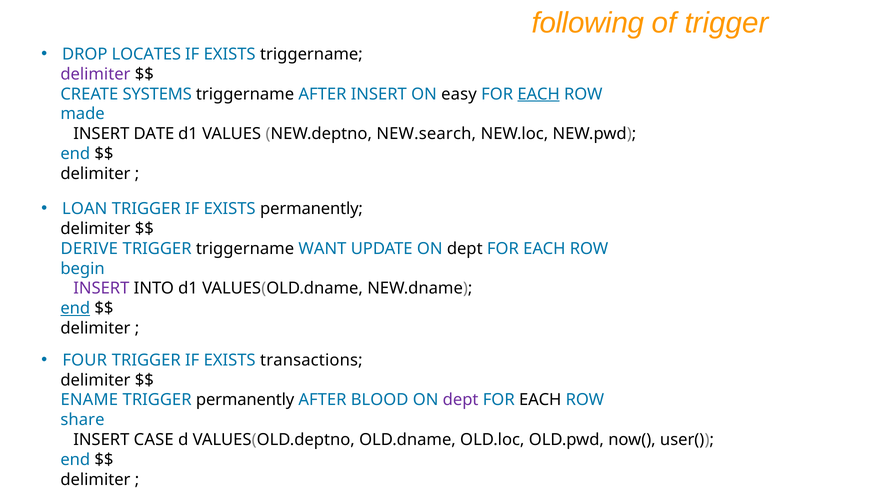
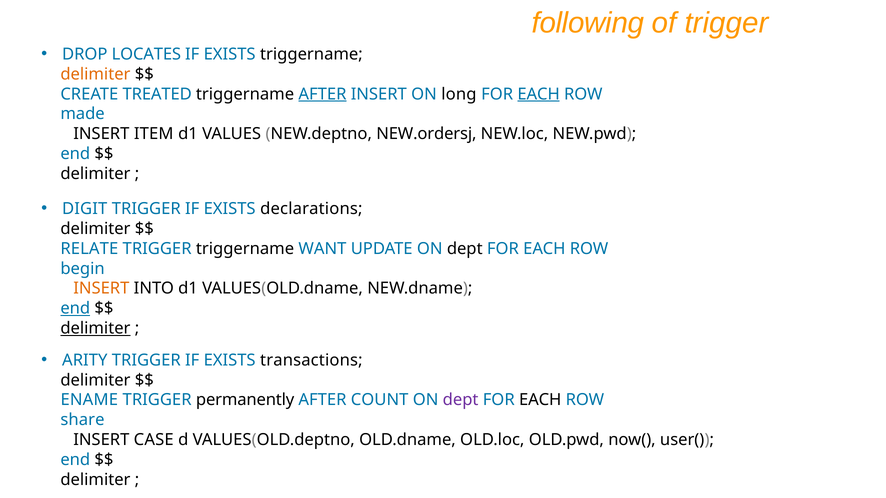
delimiter colour: purple -> orange (95, 74)
SYSTEMS: SYSTEMS -> TREATED (157, 94)
AFTER underline: none -> present (322, 94)
easy: easy -> long (459, 94)
DATE: DATE -> ITEM (154, 134)
NEW.search: NEW.search -> NEW.ordersj (426, 134)
LOAN: LOAN -> DIGIT (85, 209)
EXISTS permanently: permanently -> declarations (311, 209)
DERIVE: DERIVE -> RELATE (89, 249)
INSERT colour: purple -> orange (101, 289)
delimiter underline: none -> present (95, 329)
FOUR: FOUR -> ARITY (85, 360)
BLOOD: BLOOD -> COUNT (380, 400)
